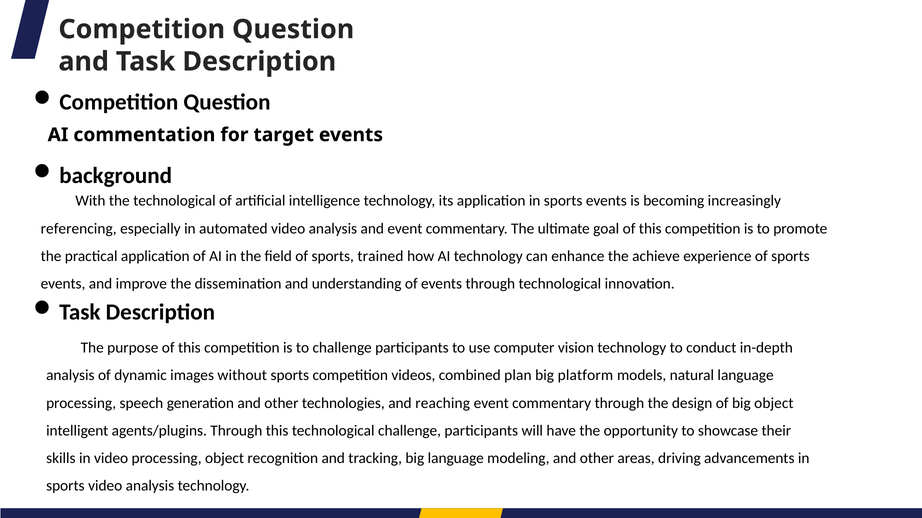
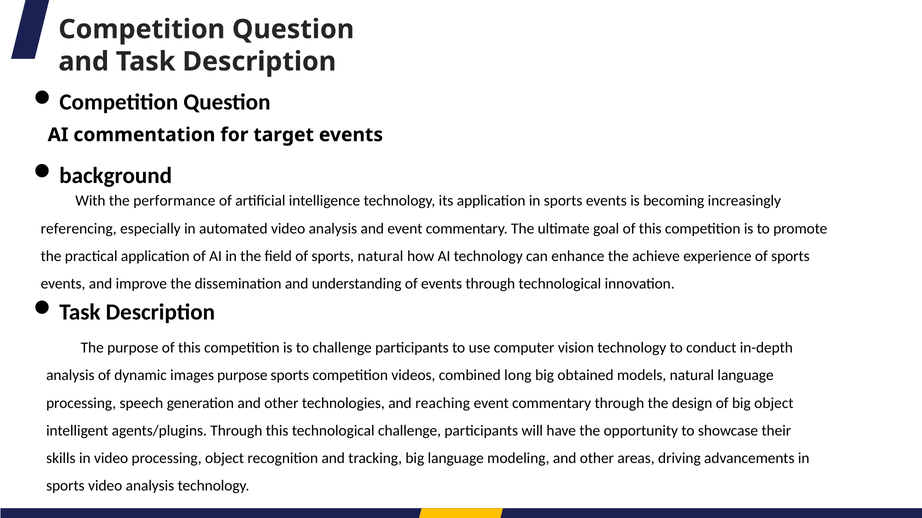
the technological: technological -> performance (174, 201)
sports trained: trained -> natural (380, 256)
images without: without -> purpose (242, 376)
plan: plan -> long (518, 376)
platform: platform -> obtained (586, 376)
